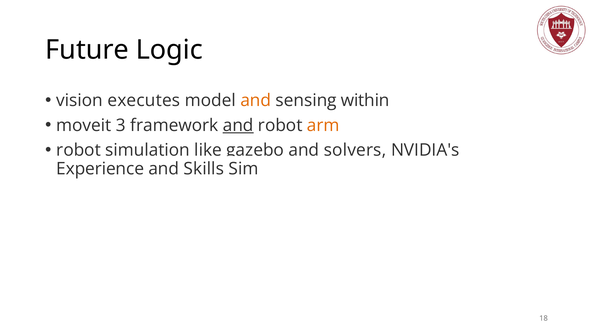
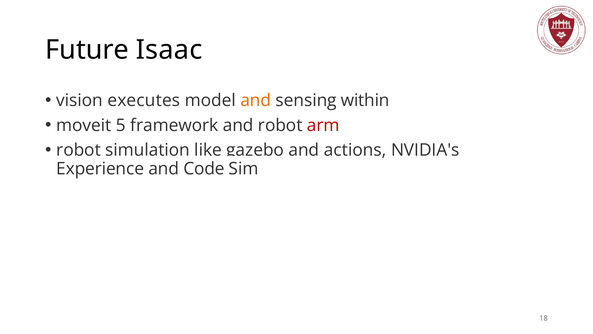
Logic: Logic -> Isaac (169, 50)
3: 3 -> 5 (121, 125)
and underline: present -> none (238, 125)
arm colour: orange -> red (323, 125)
solvers: solvers -> actions (355, 150)
Skills: Skills -> Code (204, 169)
